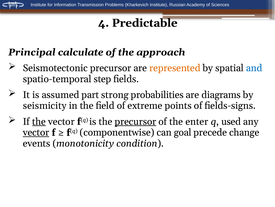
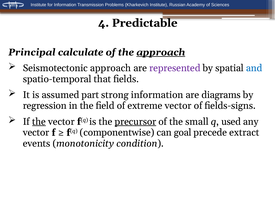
approach underline: none -> present (161, 52)
Seismotectonic precursor: precursor -> approach (111, 68)
represented colour: orange -> purple (175, 68)
step: step -> that (102, 79)
strong probabilities: probabilities -> information (157, 95)
seismicity: seismicity -> regression (45, 105)
extreme points: points -> vector (178, 105)
enter: enter -> small (197, 121)
vector underline: present -> none (36, 132)
change: change -> extract (244, 132)
